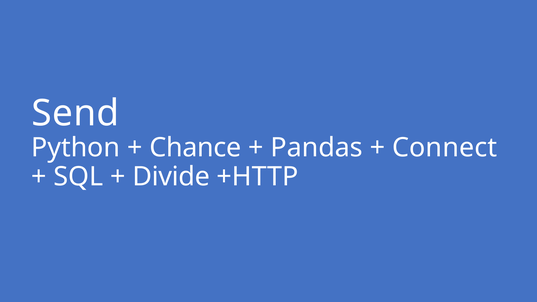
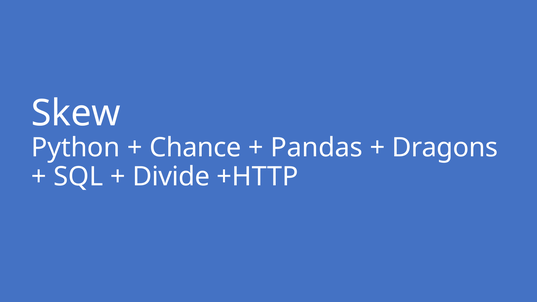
Send: Send -> Skew (76, 113)
Connect: Connect -> Dragons (445, 148)
